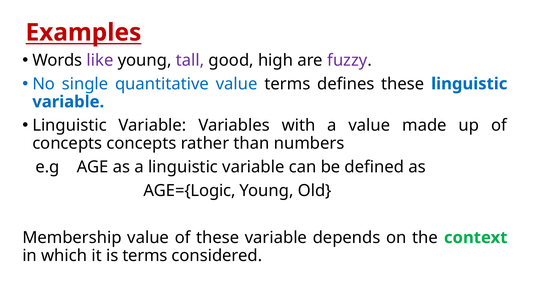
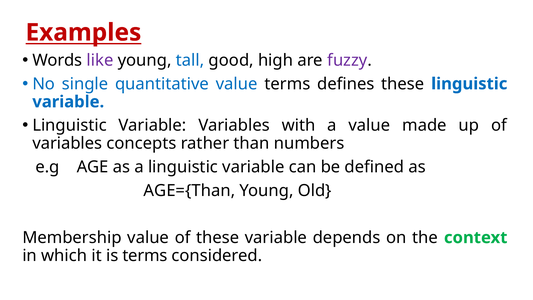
tall colour: purple -> blue (190, 60)
concepts: concepts -> variables (67, 143)
AGE={Logic: AGE={Logic -> AGE={Than (189, 190)
